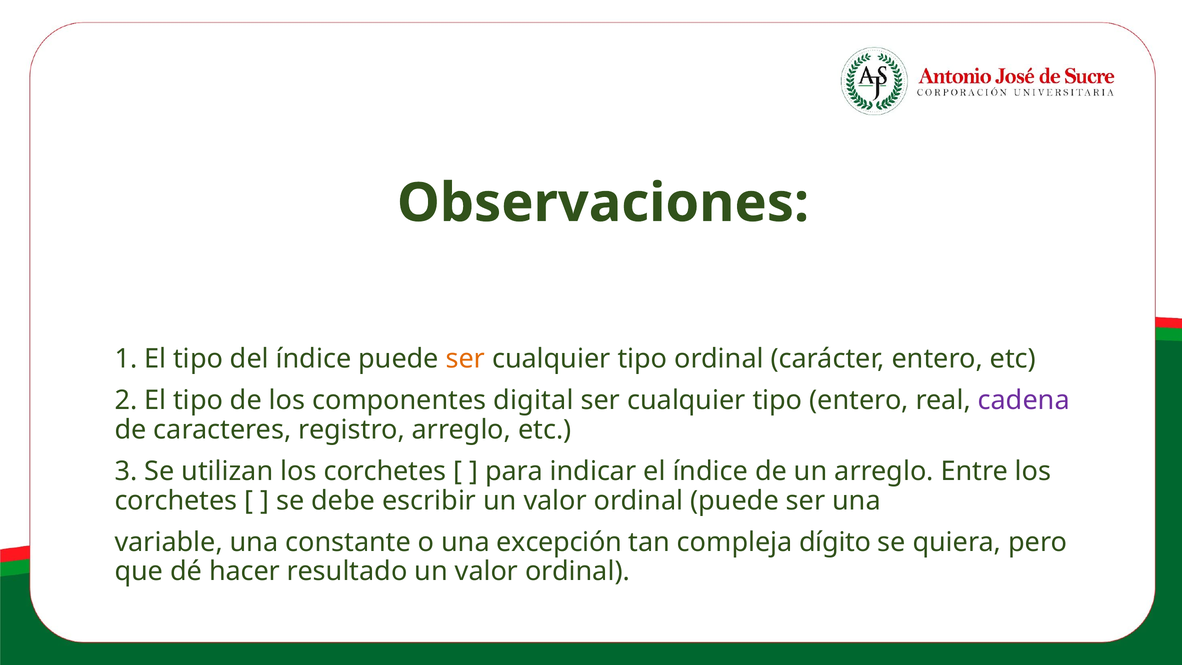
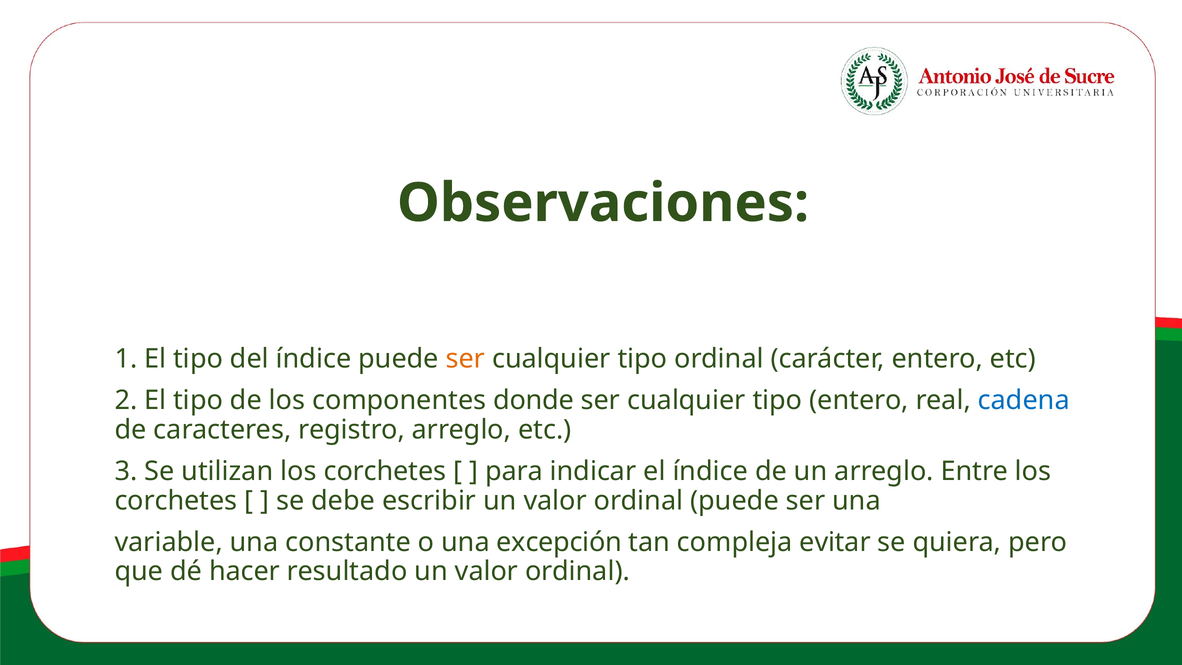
digital: digital -> donde (534, 400)
cadena colour: purple -> blue (1024, 400)
dígito: dígito -> evitar (835, 542)
